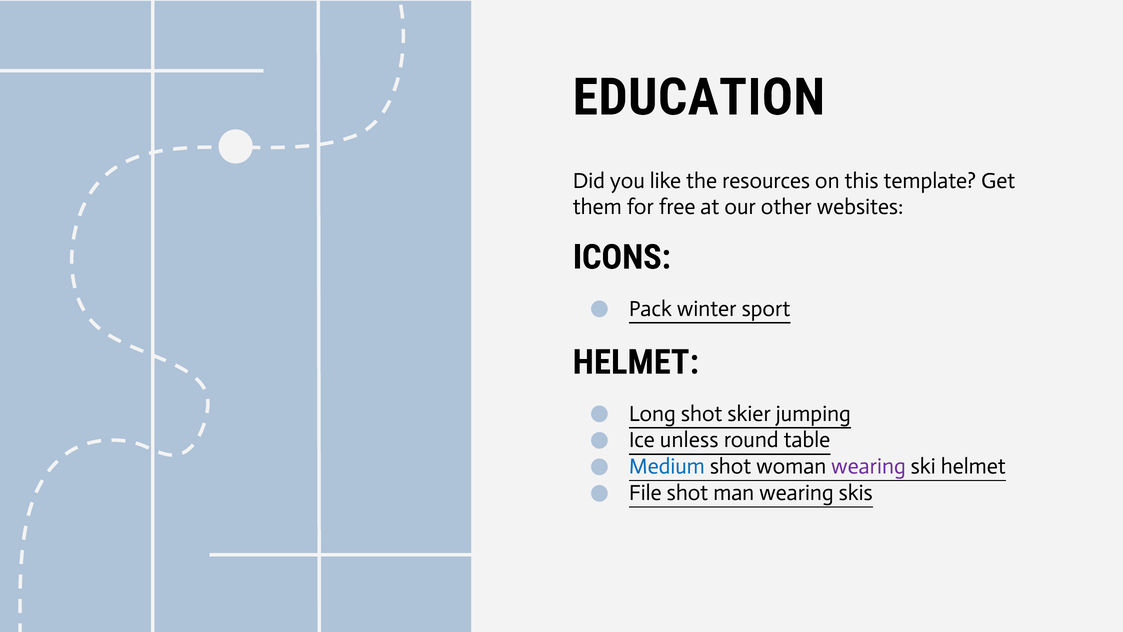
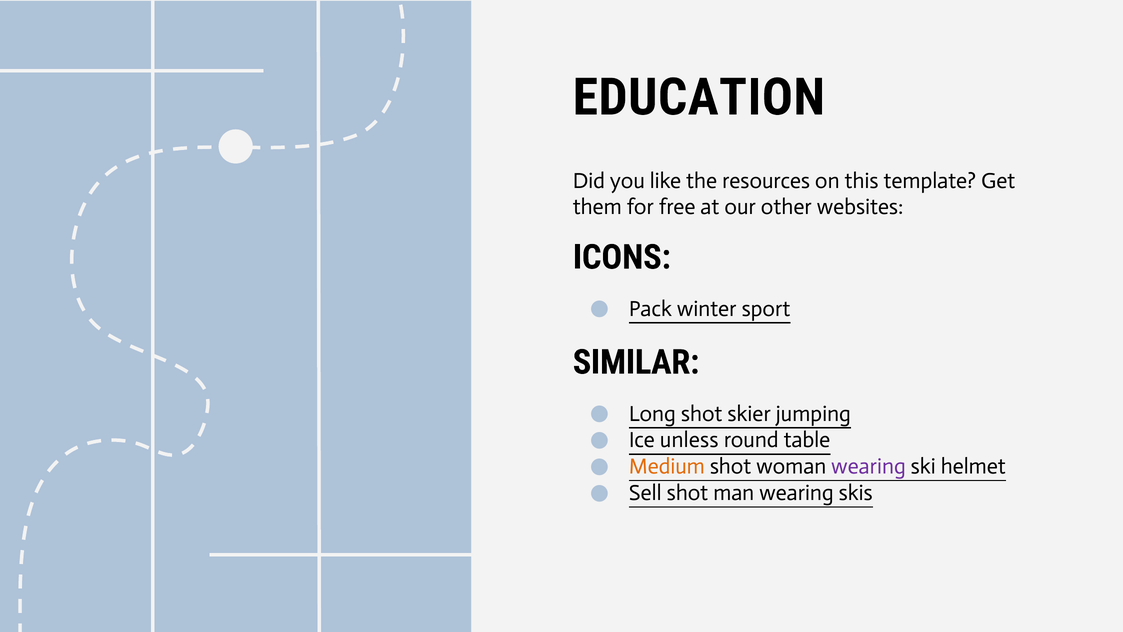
HELMET: HELMET -> SIMILAR (636, 362)
Medium colour: blue -> orange (667, 466)
File: File -> Sell (645, 493)
